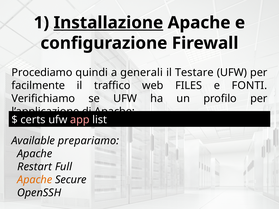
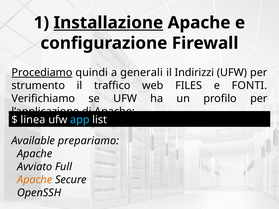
Procediamo underline: none -> present (42, 73)
Testare: Testare -> Indirizzi (194, 73)
facilmente: facilmente -> strumento (38, 86)
certs: certs -> linea (33, 120)
app colour: pink -> light blue (80, 120)
Restart: Restart -> Avviato (35, 167)
